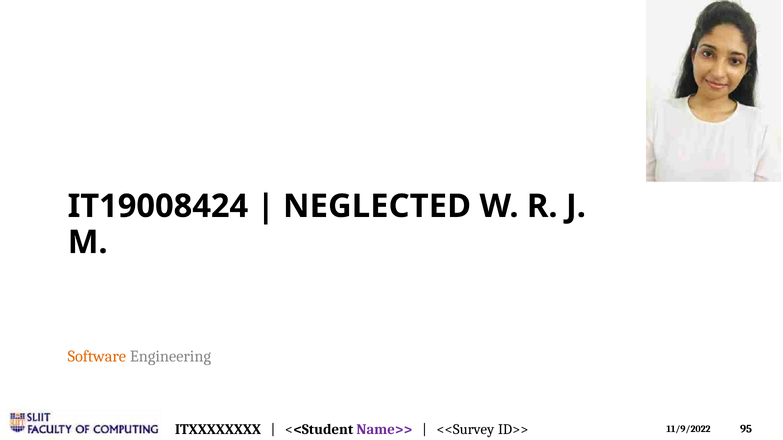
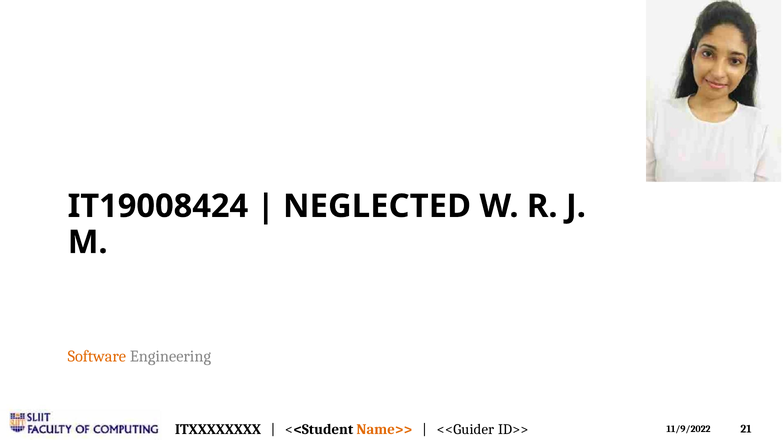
Name>> colour: purple -> orange (384, 430)
<<Survey: <<Survey -> <<Guider (465, 430)
95: 95 -> 21 (746, 429)
